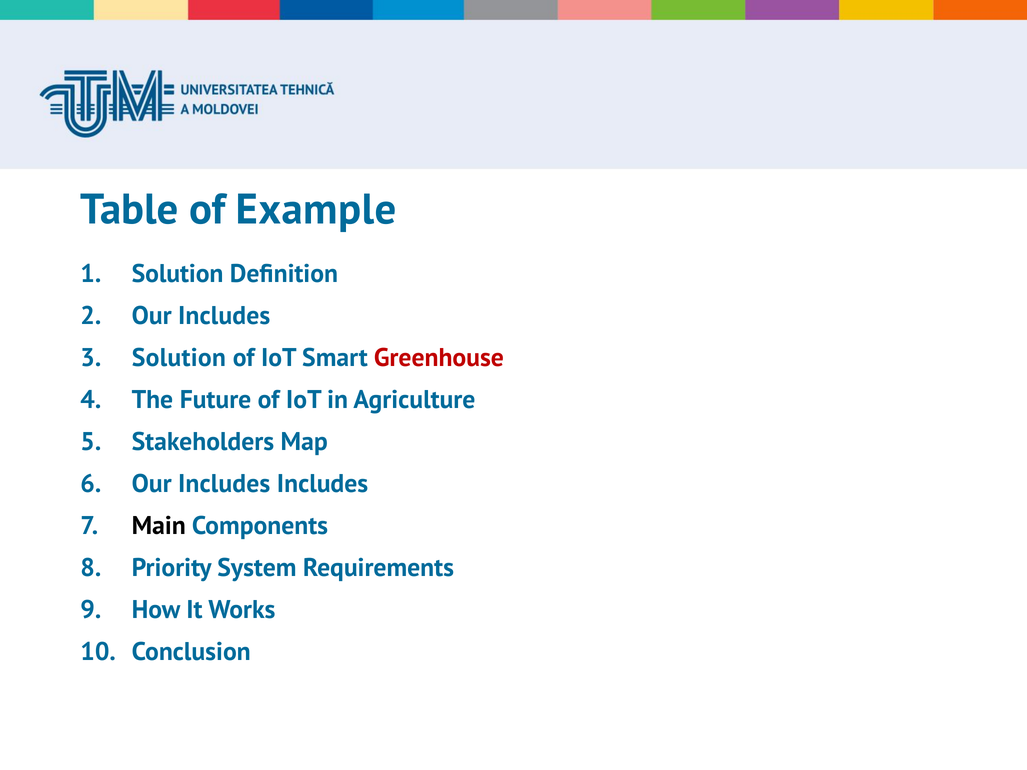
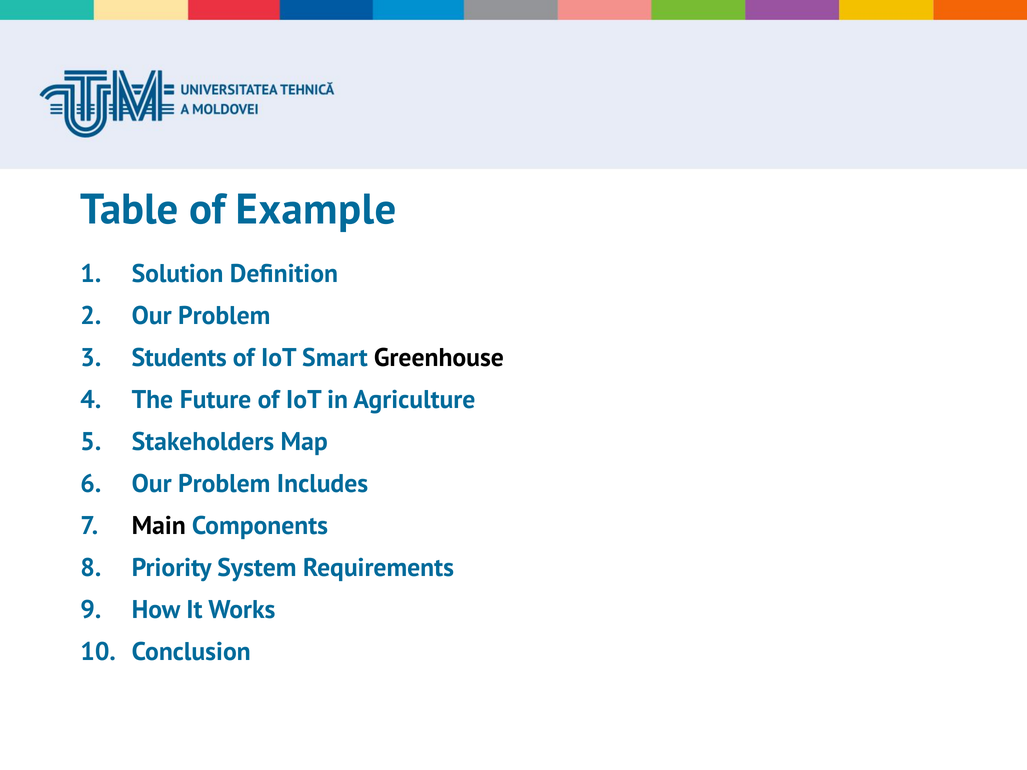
Includes: Includes -> Problem (224, 316)
Solution: Solution -> Students (179, 358)
Greenhouse colour: red -> black (439, 358)
Includes: Includes -> Problem (224, 484)
